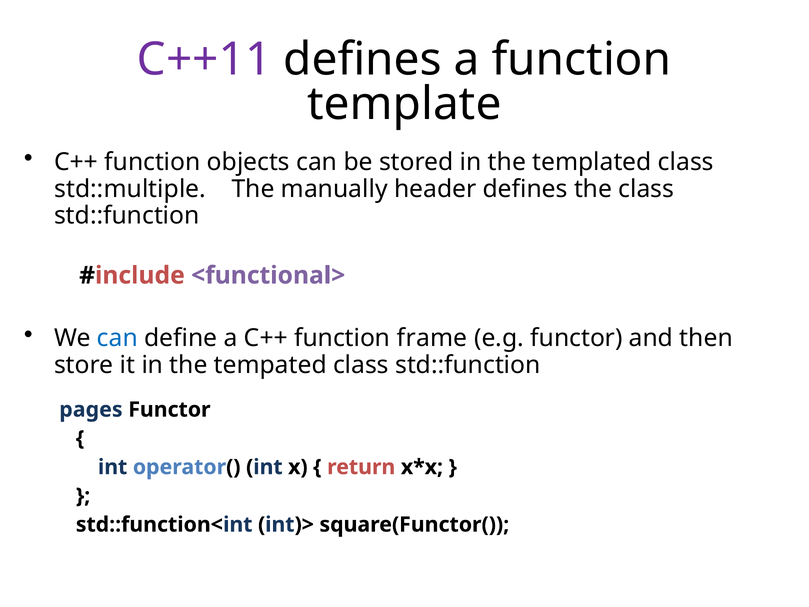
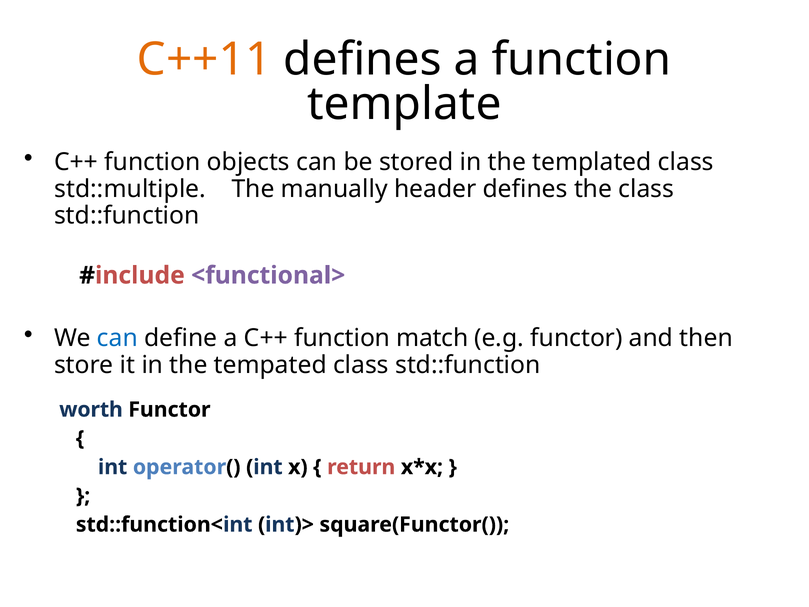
C++11 colour: purple -> orange (204, 60)
frame: frame -> match (432, 338)
pages: pages -> worth (91, 409)
